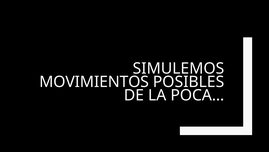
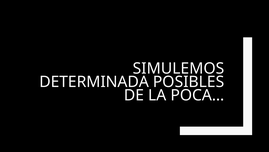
MOVIMIENTOS: MOVIMIENTOS -> DETERMINADA (94, 82)
